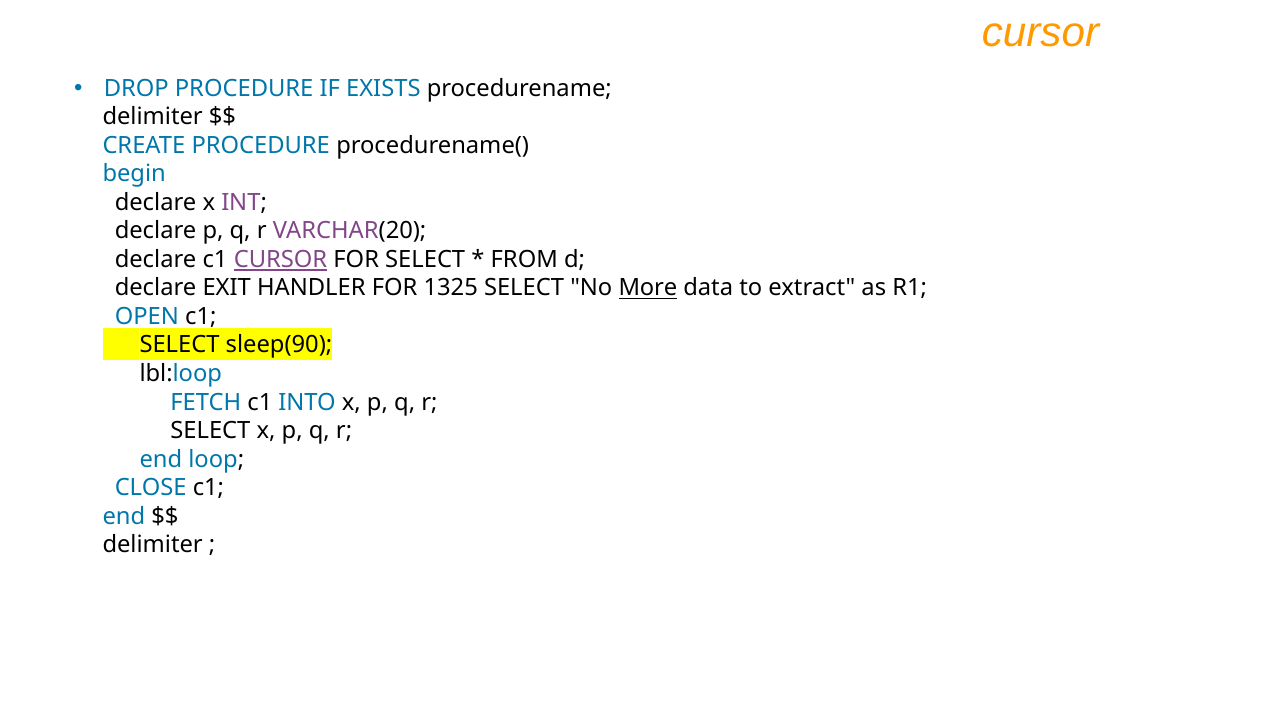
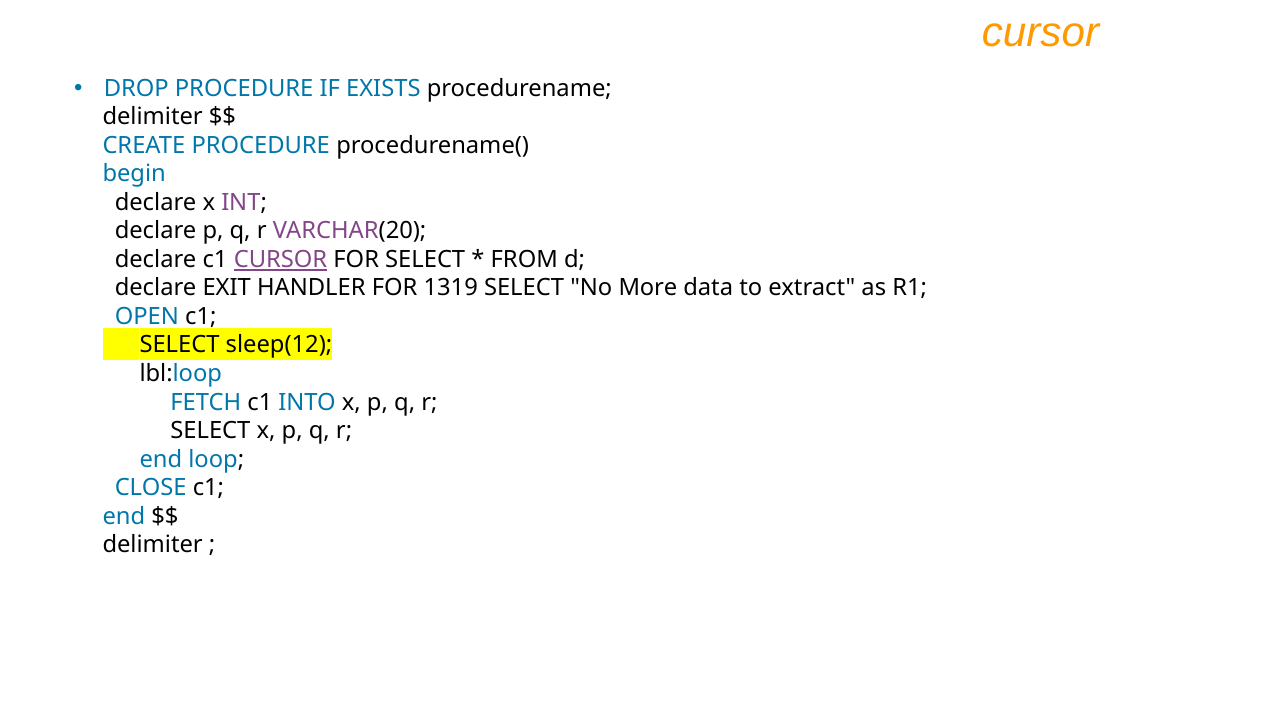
1325: 1325 -> 1319 (451, 288)
More underline: present -> none (648, 288)
sleep(90: sleep(90 -> sleep(12 (279, 345)
